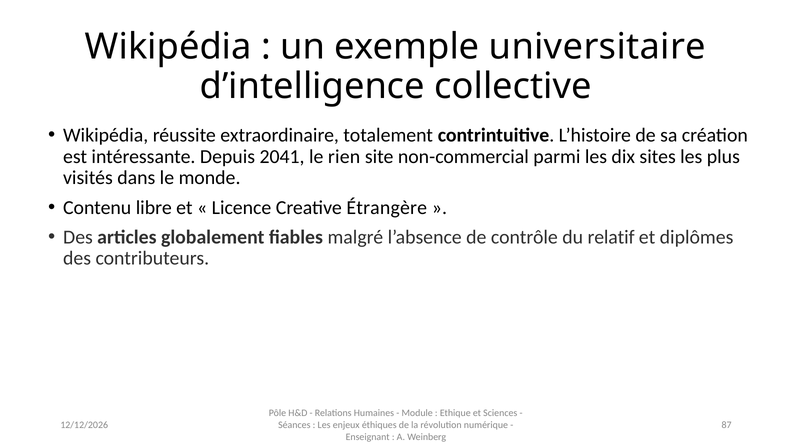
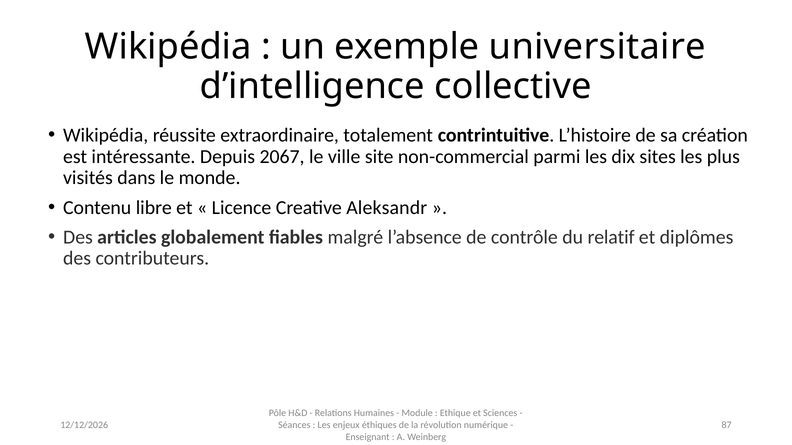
2041: 2041 -> 2067 (282, 157)
rien: rien -> ville (344, 157)
Étrangère: Étrangère -> Aleksandr (387, 208)
